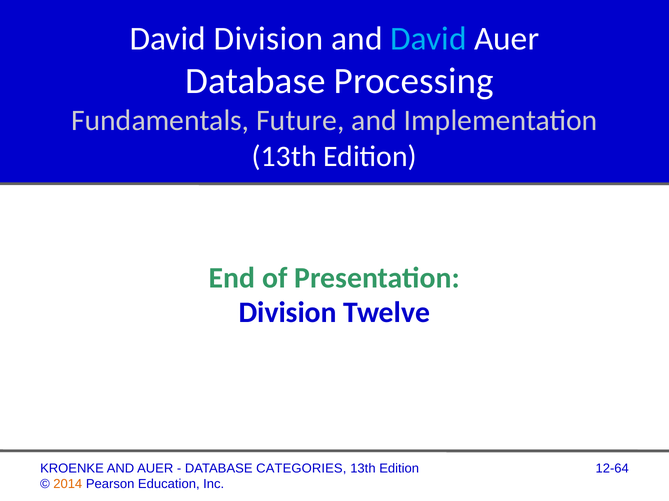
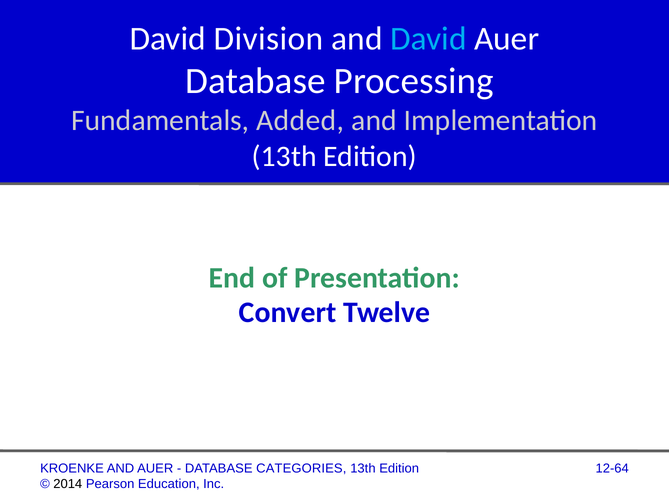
Future: Future -> Added (300, 121)
Division: Division -> Convert (288, 313)
2014 colour: orange -> black (68, 485)
